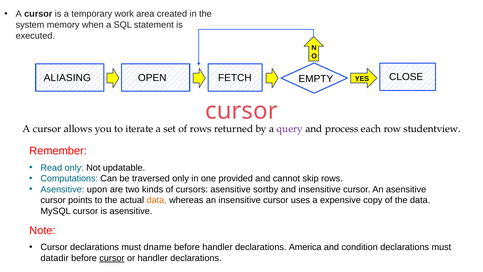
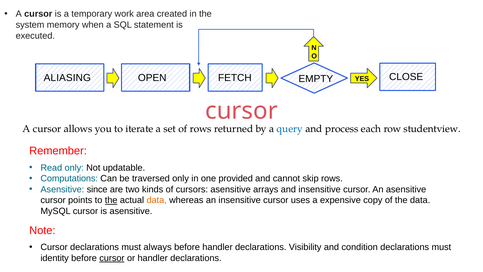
query colour: purple -> blue (290, 129)
upon: upon -> since (97, 189)
sortby: sortby -> arrays (266, 189)
the underline: none -> present (111, 200)
dname: dname -> always (158, 247)
America: America -> Visibility (305, 247)
datadir: datadir -> identity (55, 258)
